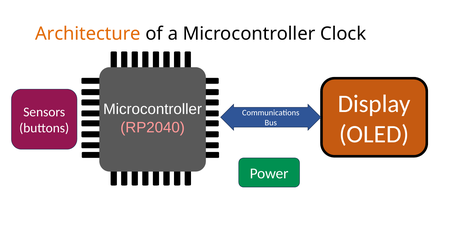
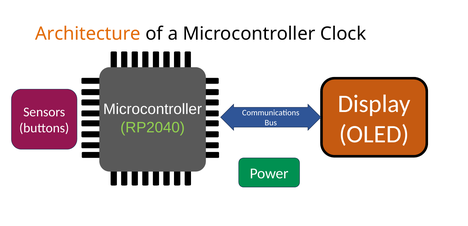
RP2040 colour: pink -> light green (153, 127)
